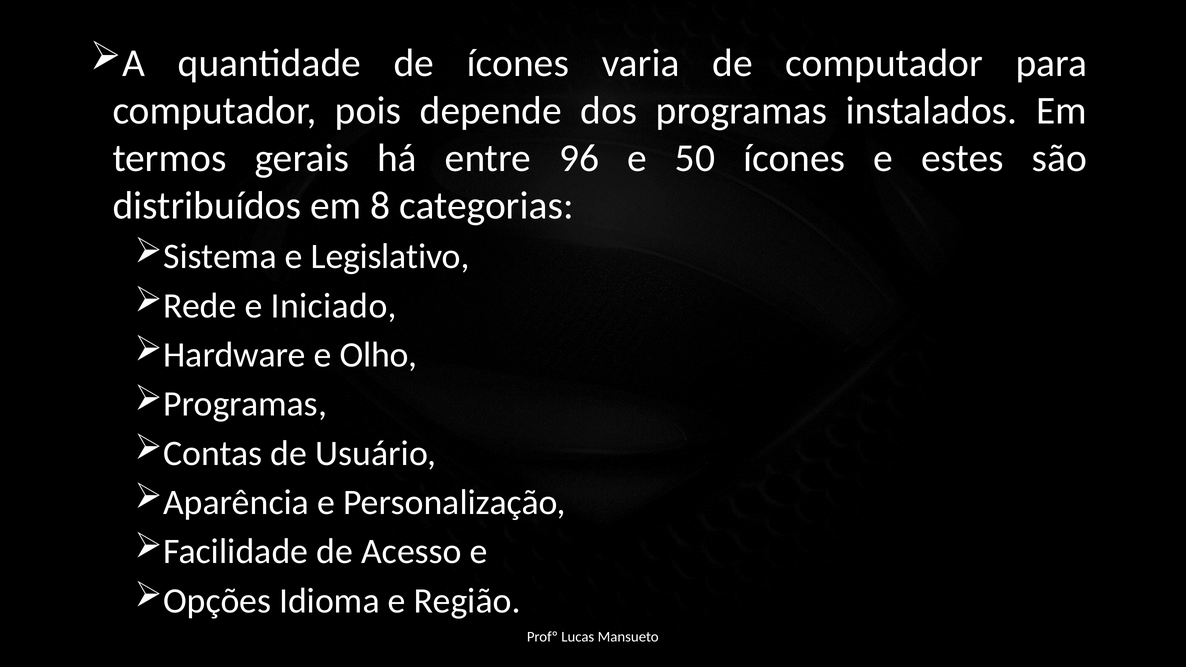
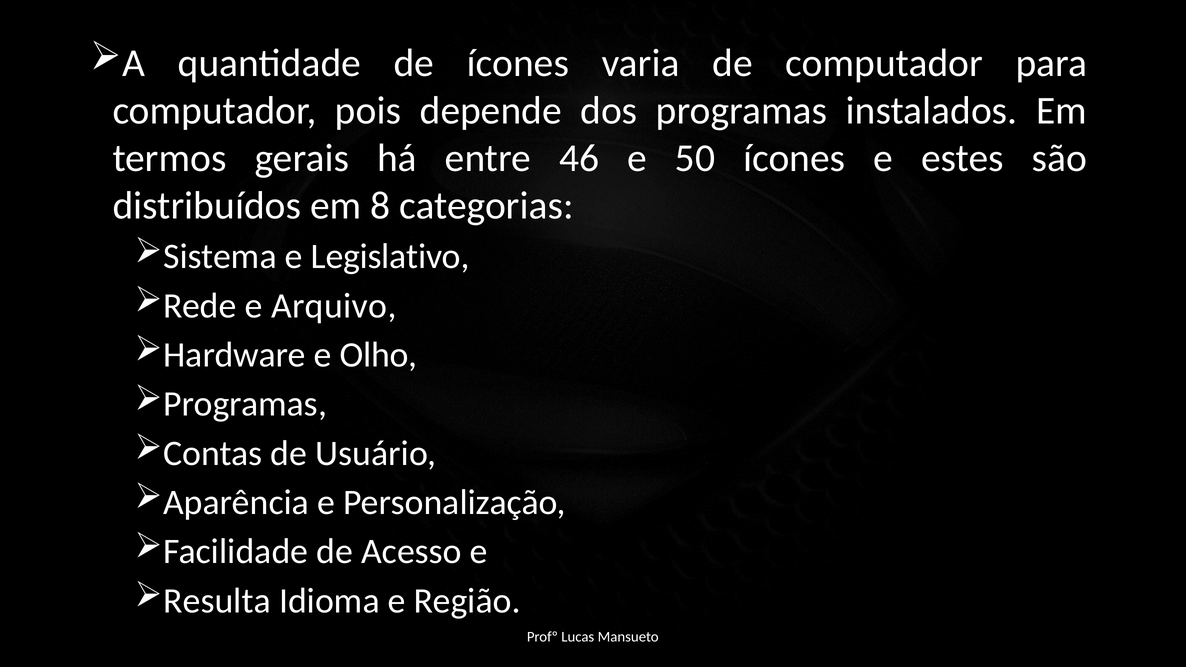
96: 96 -> 46 (579, 158)
Iniciado: Iniciado -> Arquivo (334, 306)
Opções: Opções -> Resulta (217, 601)
